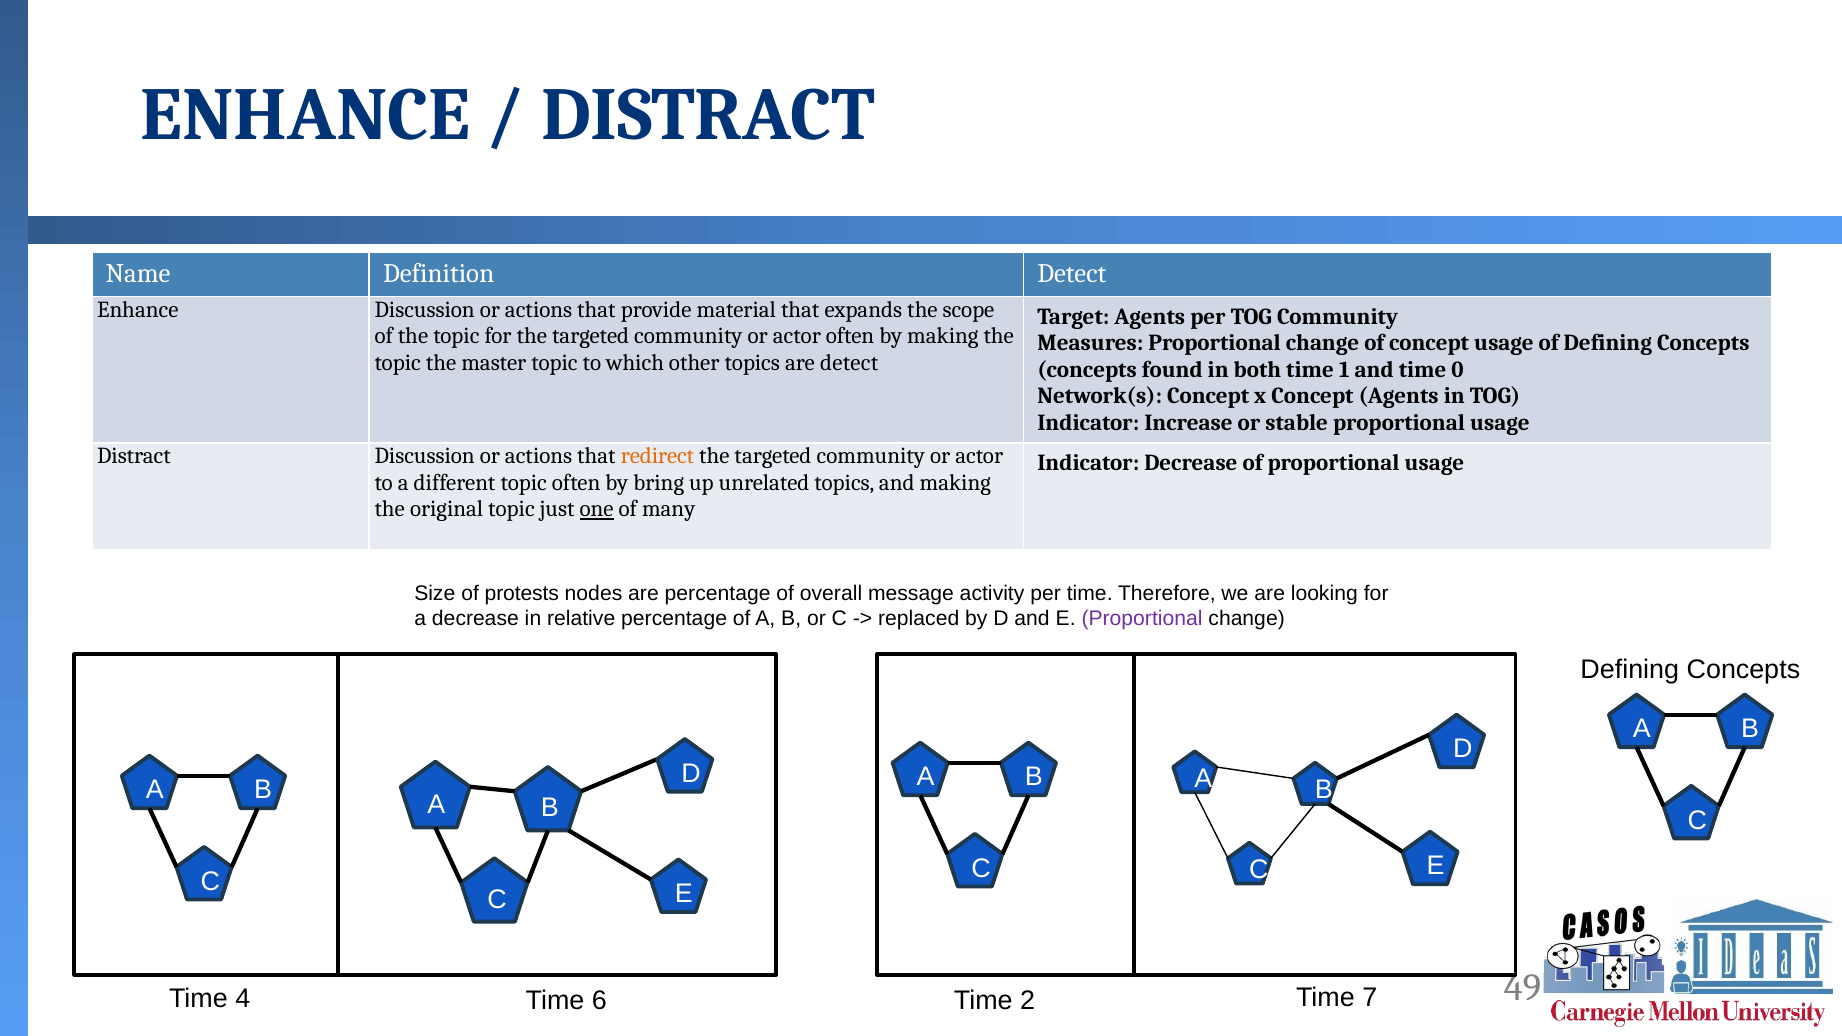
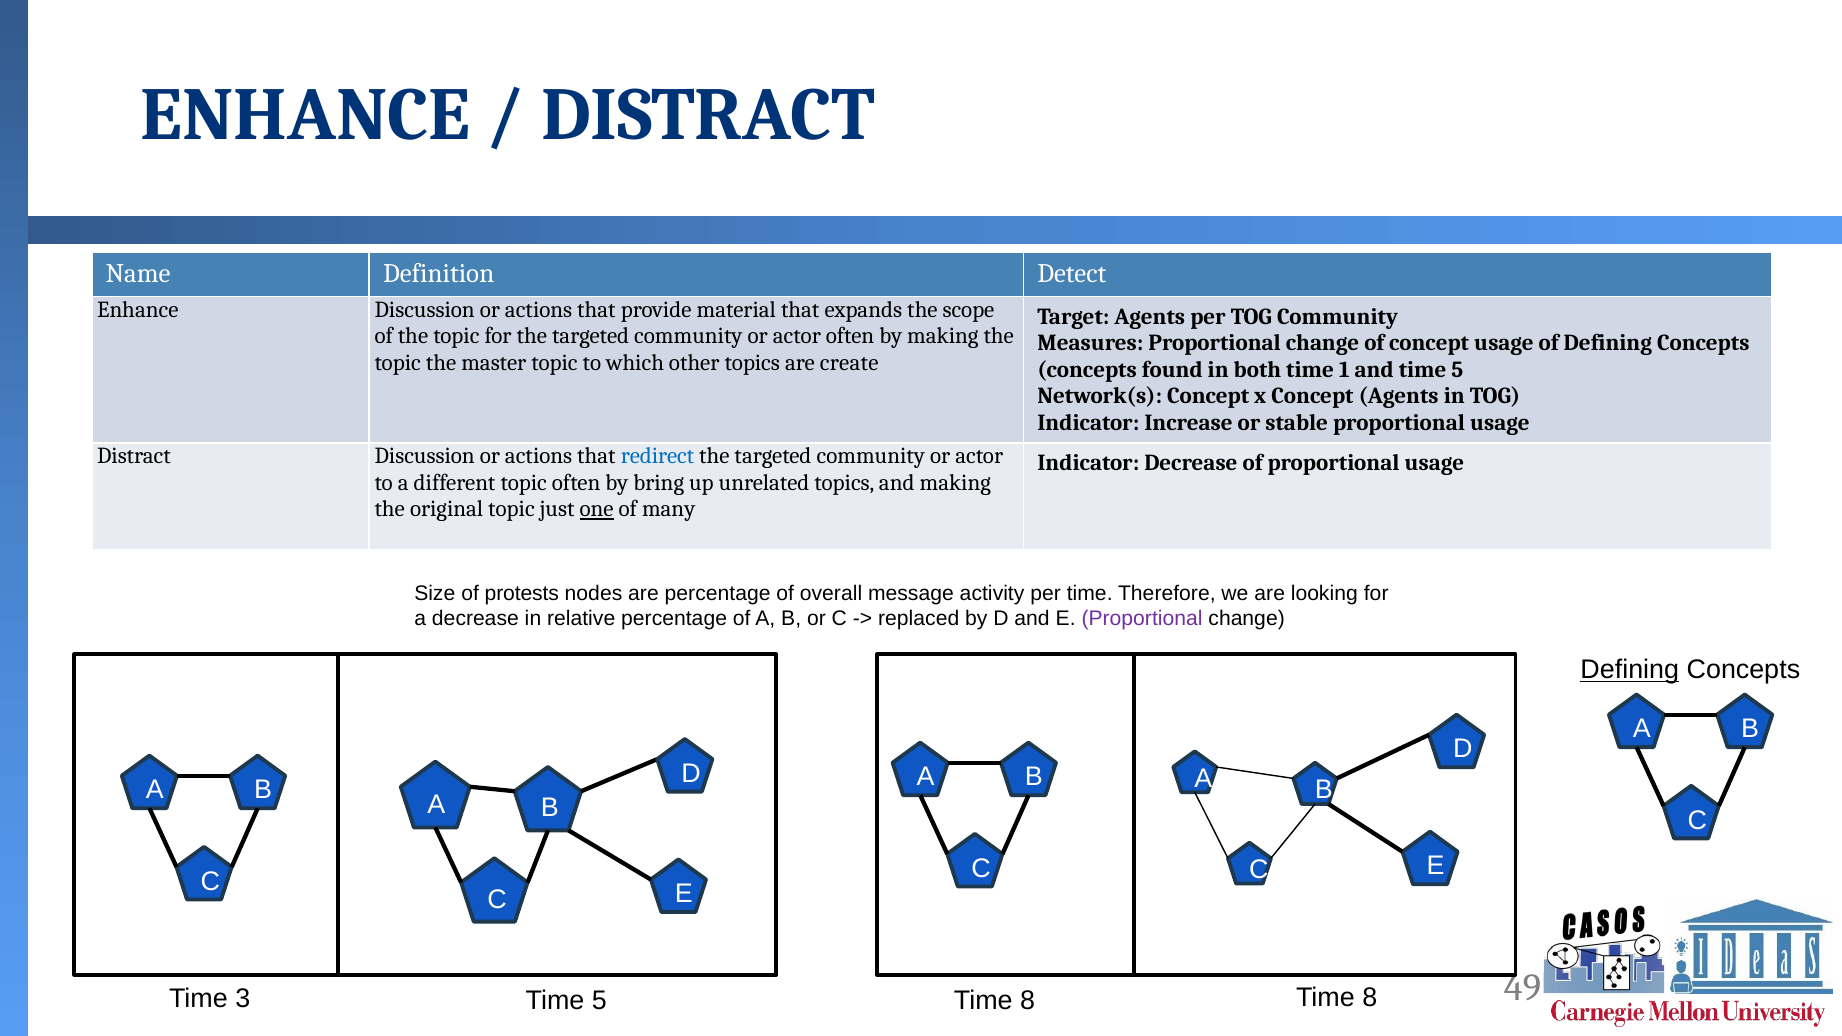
are detect: detect -> create (849, 363)
and time 0: 0 -> 5 (1457, 370)
redirect colour: orange -> blue (658, 456)
Defining underline: none -> present (1630, 670)
4: 4 -> 3 (243, 999)
6: 6 -> 5 (599, 1001)
2: 2 -> 8 (1028, 1001)
7: 7 -> 8 (1370, 998)
